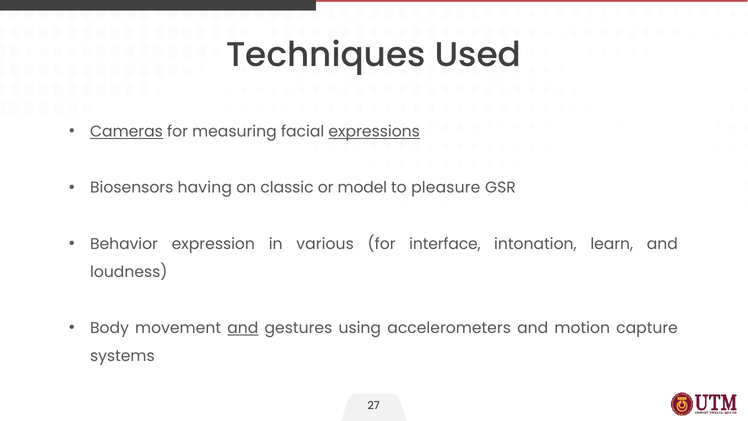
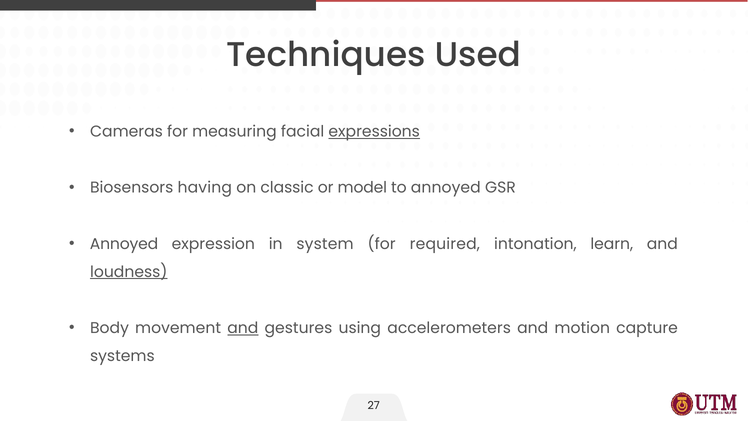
Cameras underline: present -> none (126, 132)
to pleasure: pleasure -> annoyed (446, 188)
Behavior: Behavior -> Annoyed (124, 244)
various: various -> system (325, 244)
interface: interface -> required (445, 244)
loudness underline: none -> present (129, 272)
